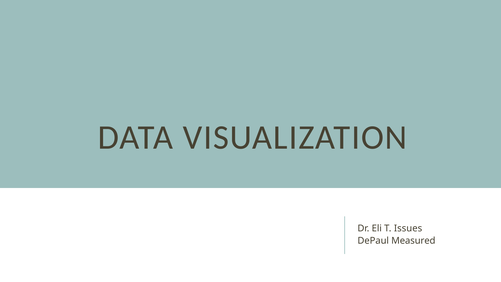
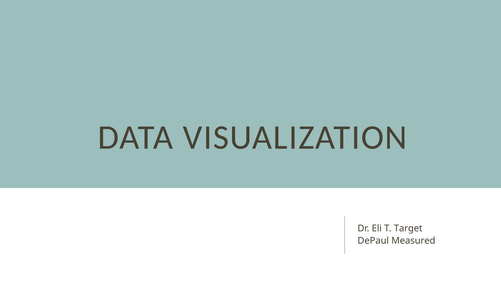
Issues: Issues -> Target (408, 228)
